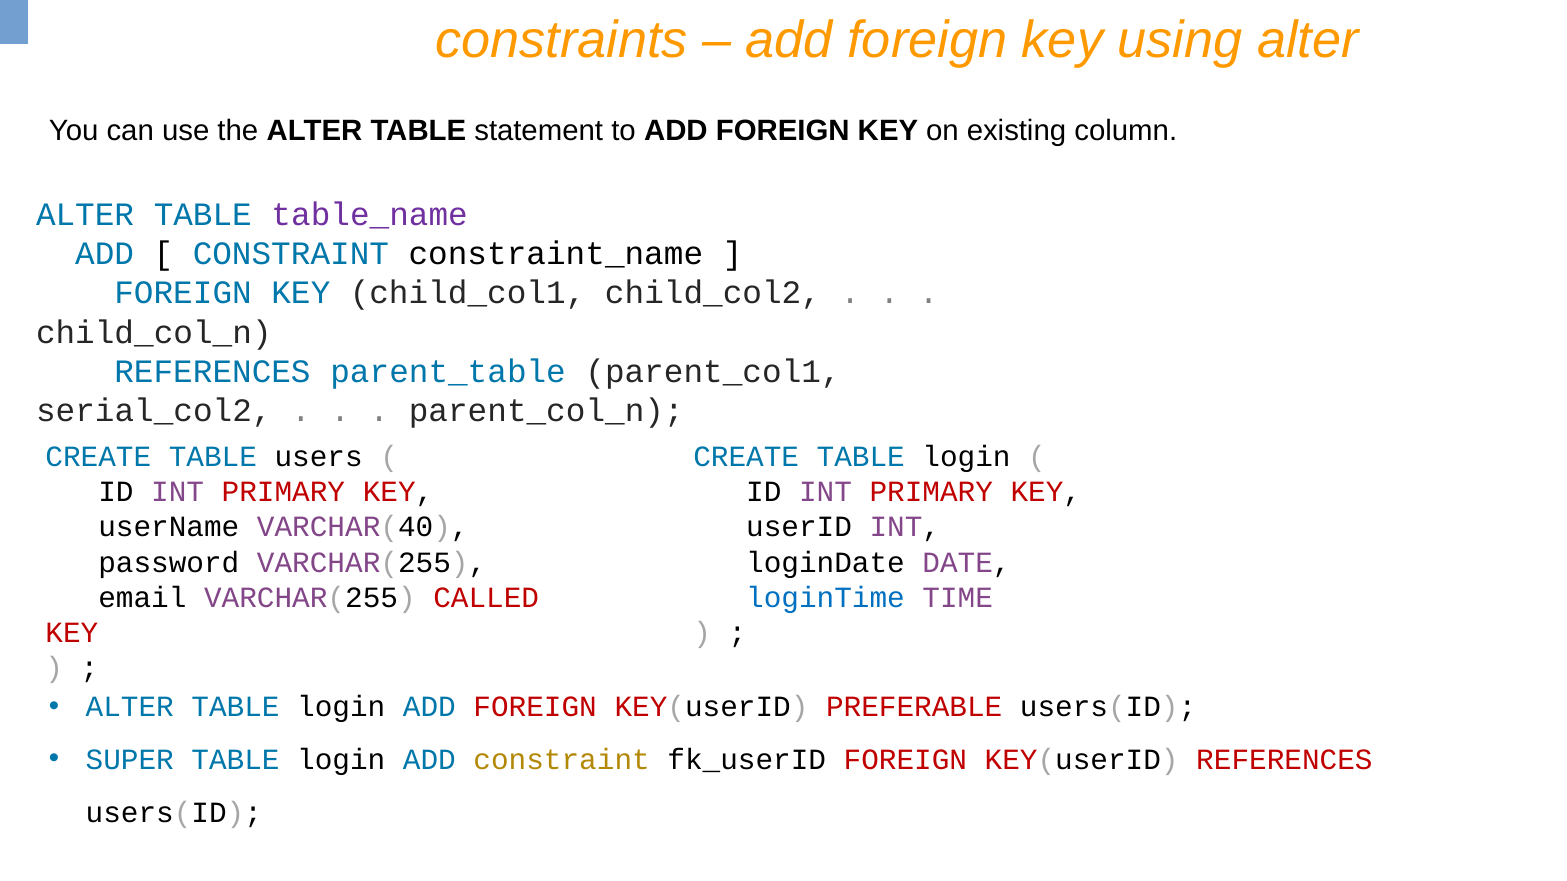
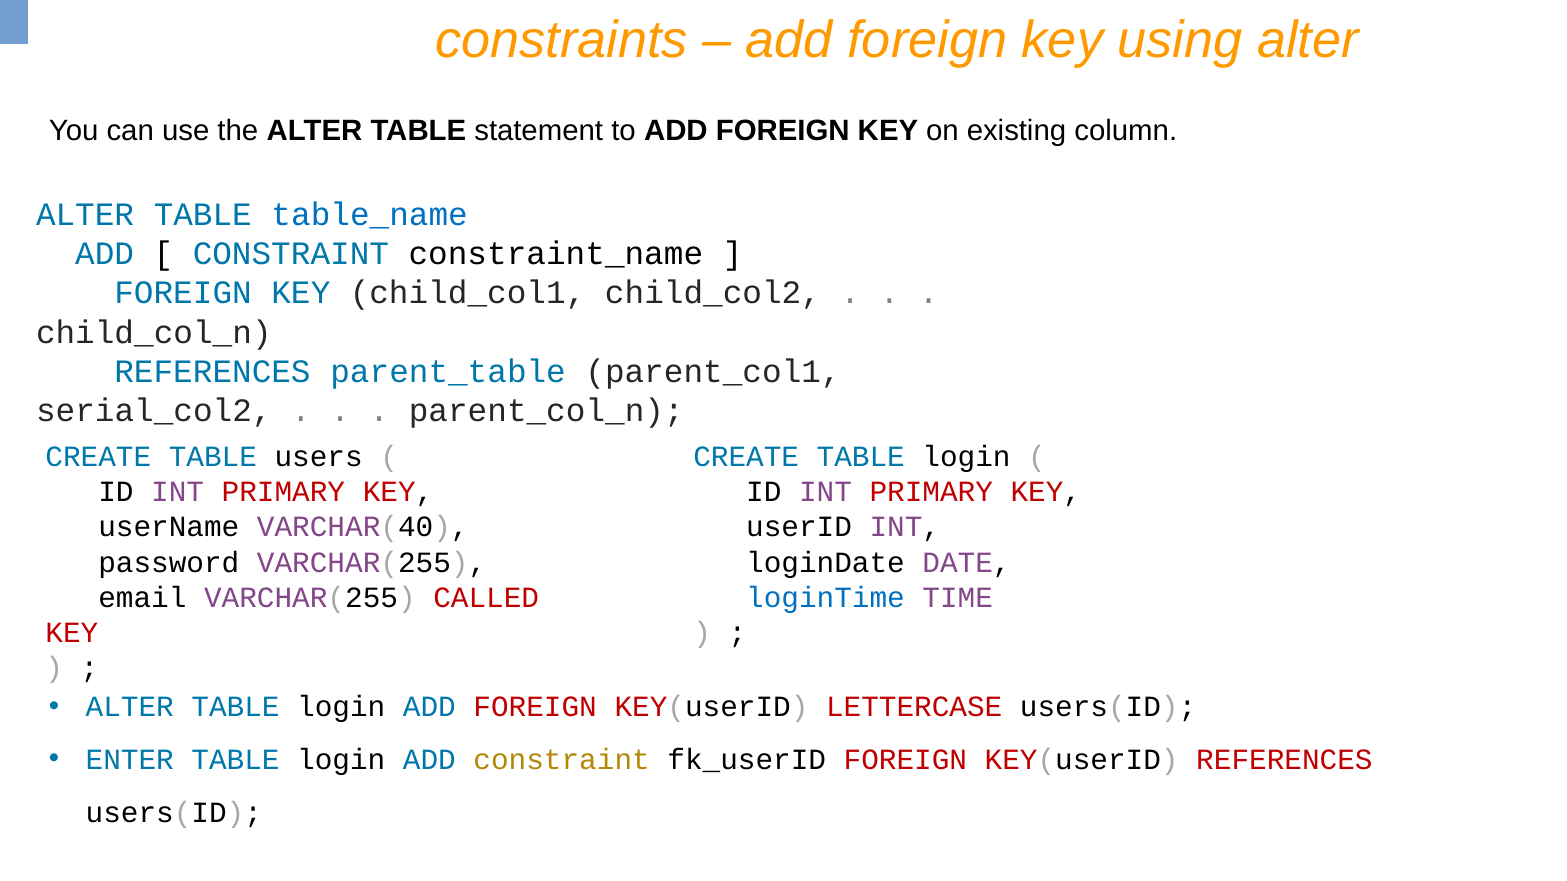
table_name colour: purple -> blue (370, 215)
PREFERABLE: PREFERABLE -> LETTERCASE (914, 707)
SUPER: SUPER -> ENTER (130, 760)
